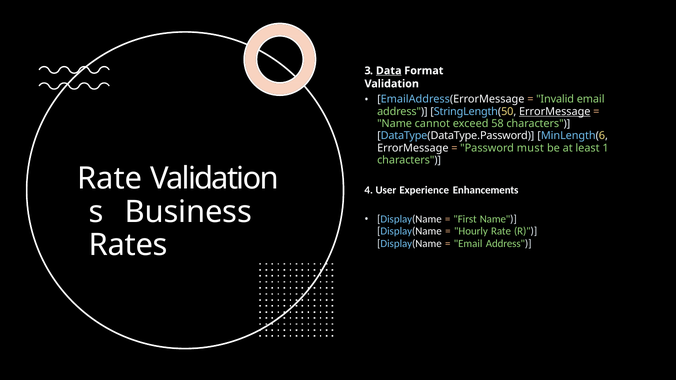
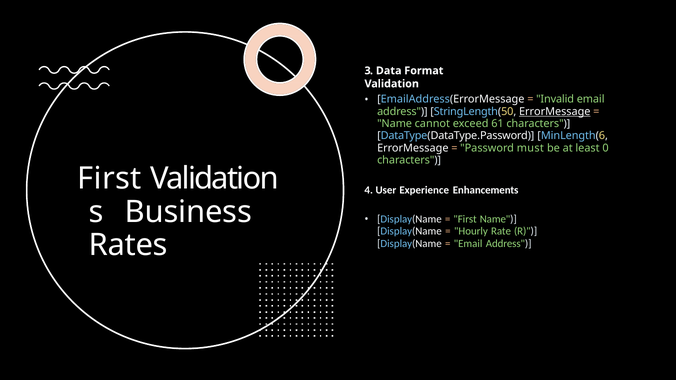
Data underline: present -> none (389, 71)
58: 58 -> 61 (497, 124)
1: 1 -> 0 (606, 148)
Rate: Rate -> First (109, 179)
